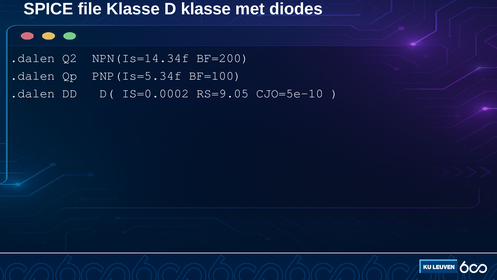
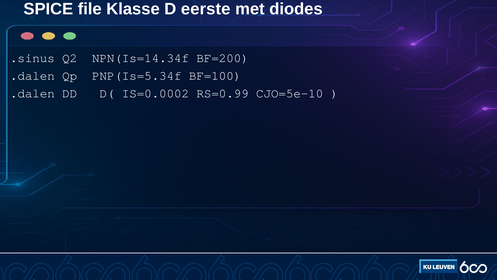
D klasse: klasse -> eerste (206, 9)
.dalen: .dalen -> .sinus (32, 58)
RS=9.05: RS=9.05 -> RS=0.99 (223, 93)
